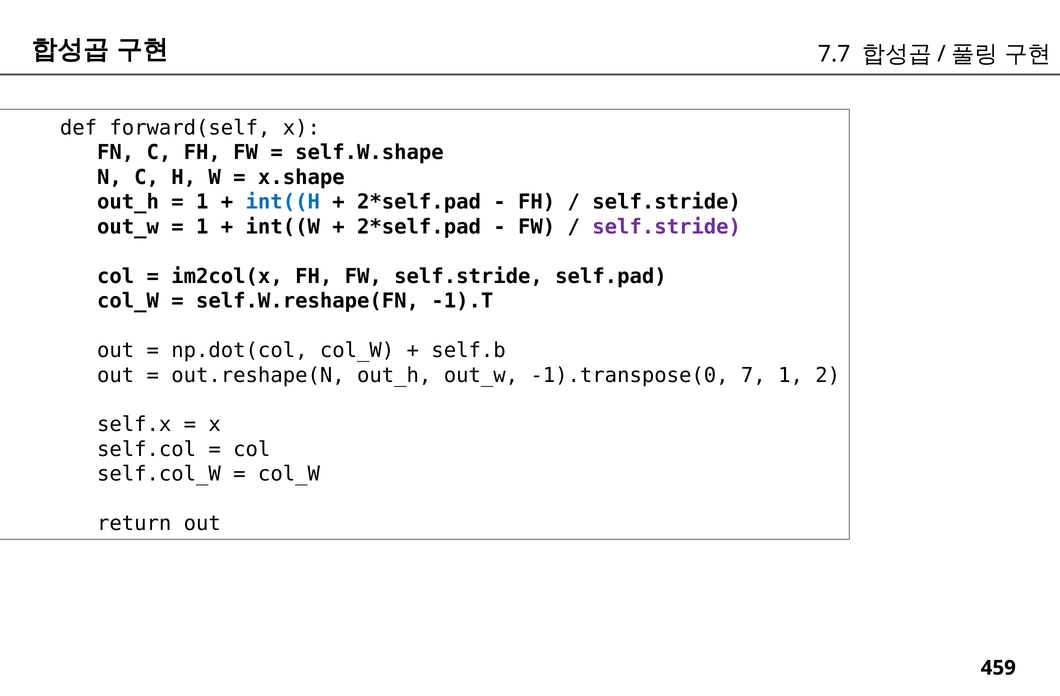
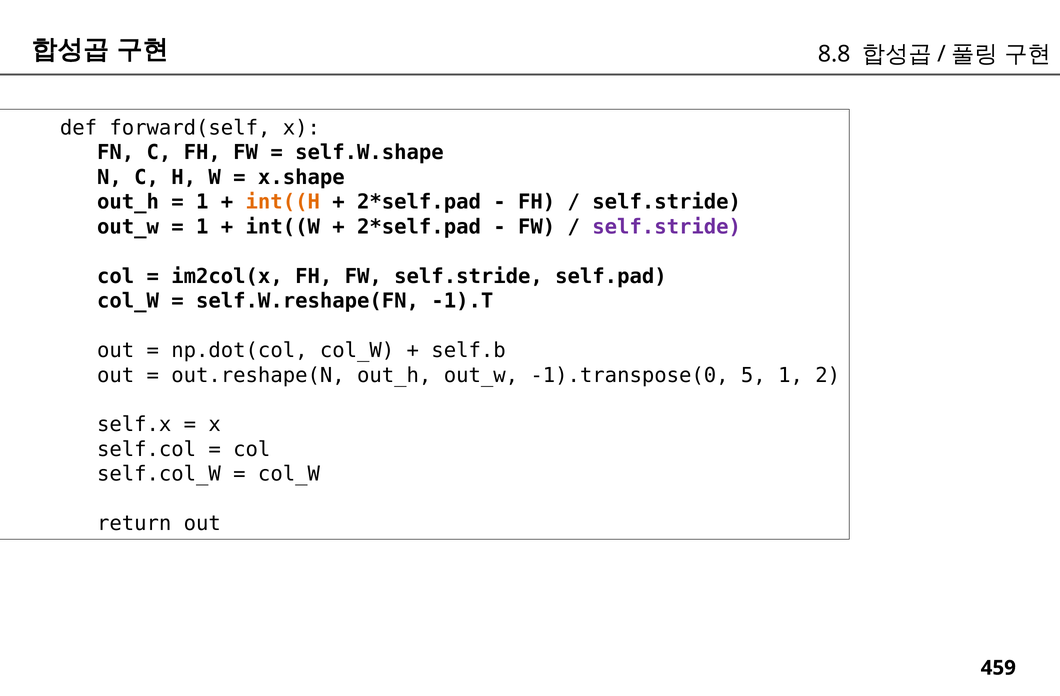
7.7: 7.7 -> 8.8 (834, 54)
int((H colour: blue -> orange (283, 202)
7: 7 -> 5 (753, 375)
